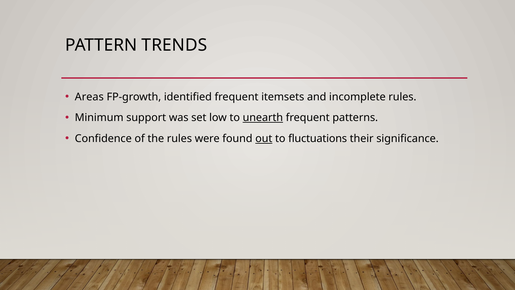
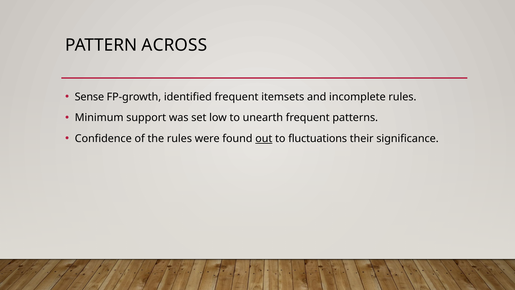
TRENDS: TRENDS -> ACROSS (174, 45)
Areas: Areas -> Sense (89, 97)
unearth underline: present -> none (263, 118)
